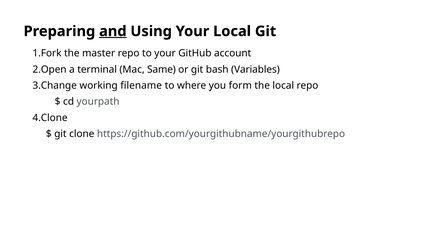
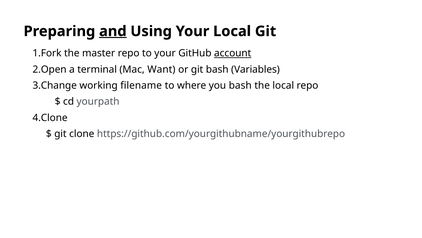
account underline: none -> present (233, 53)
Same: Same -> Want (161, 69)
you form: form -> bash (240, 85)
